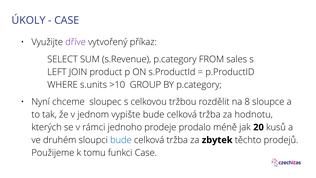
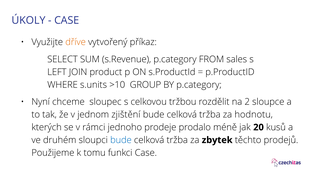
dříve colour: purple -> orange (76, 42)
8: 8 -> 2 (247, 102)
vypište: vypište -> zjištění (126, 114)
